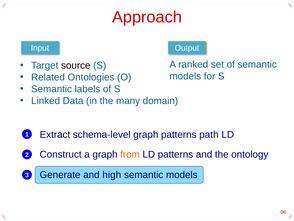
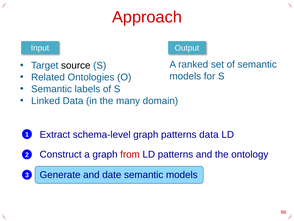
patterns path: path -> data (209, 134)
from colour: orange -> red (130, 154)
high: high -> date (112, 174)
